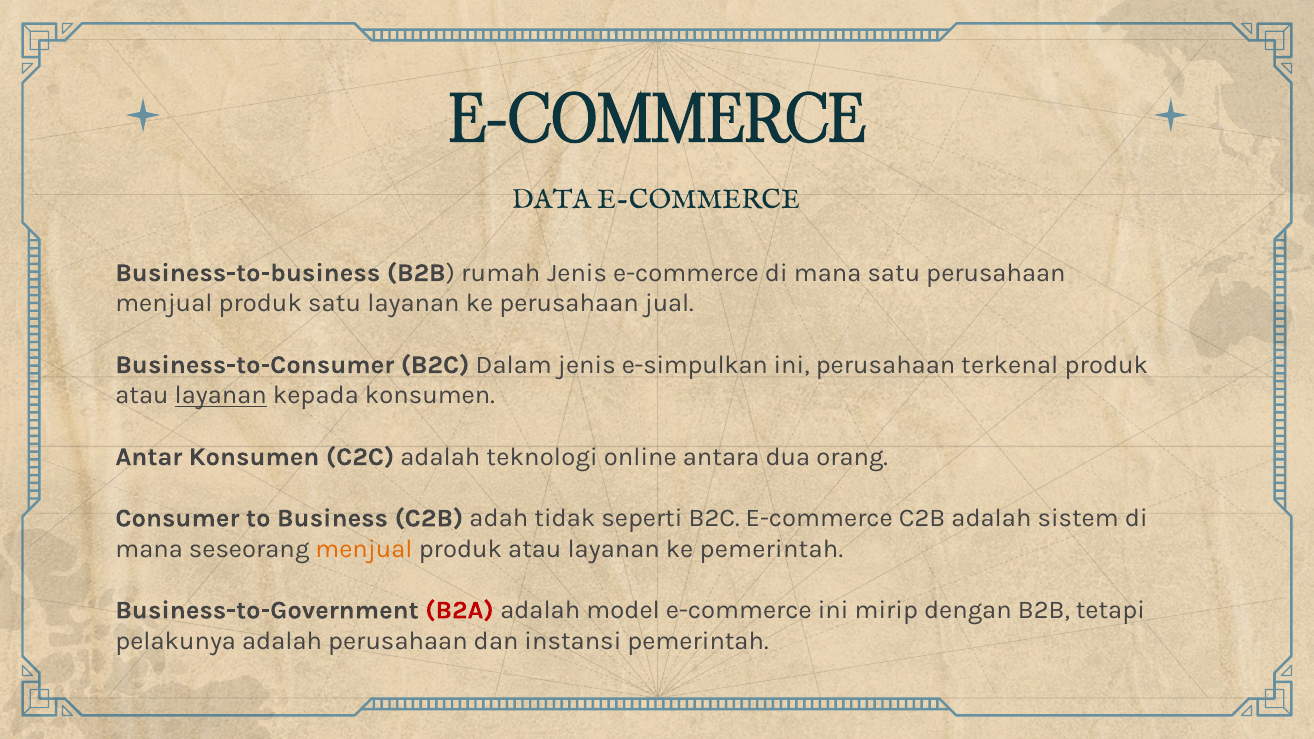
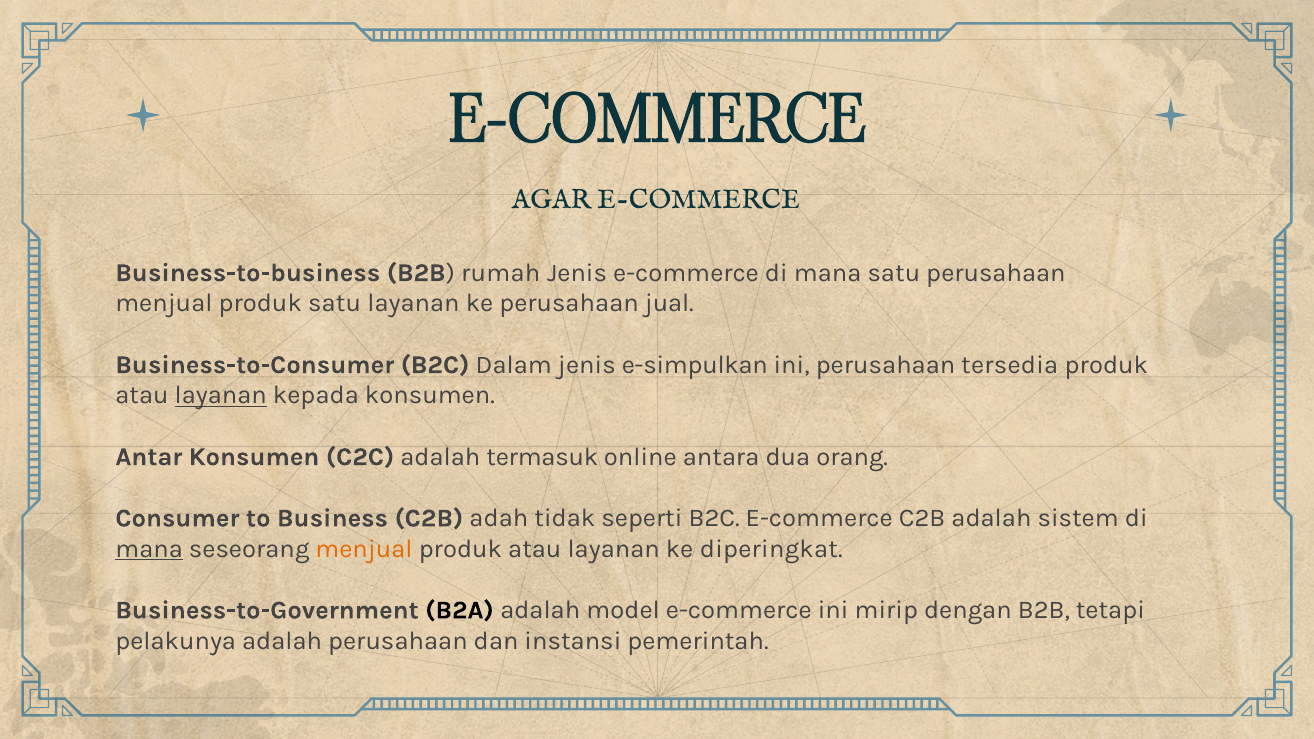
DATA: DATA -> AGAR (552, 199)
terkenal: terkenal -> tersedia (1010, 365)
teknologi: teknologi -> termasuk (542, 457)
mana underline: none -> present (149, 549)
ke pemerintah: pemerintah -> diperingkat (771, 549)
B2A colour: red -> black (459, 610)
